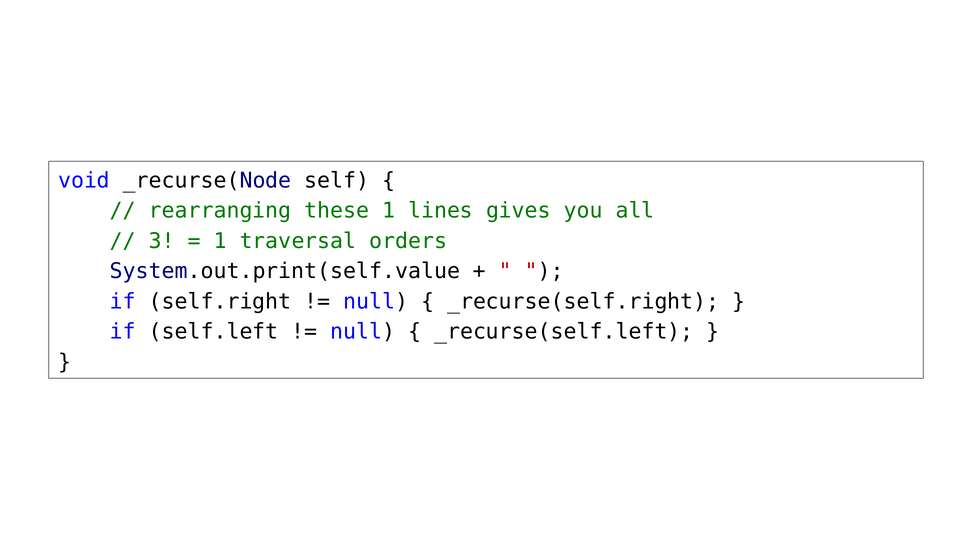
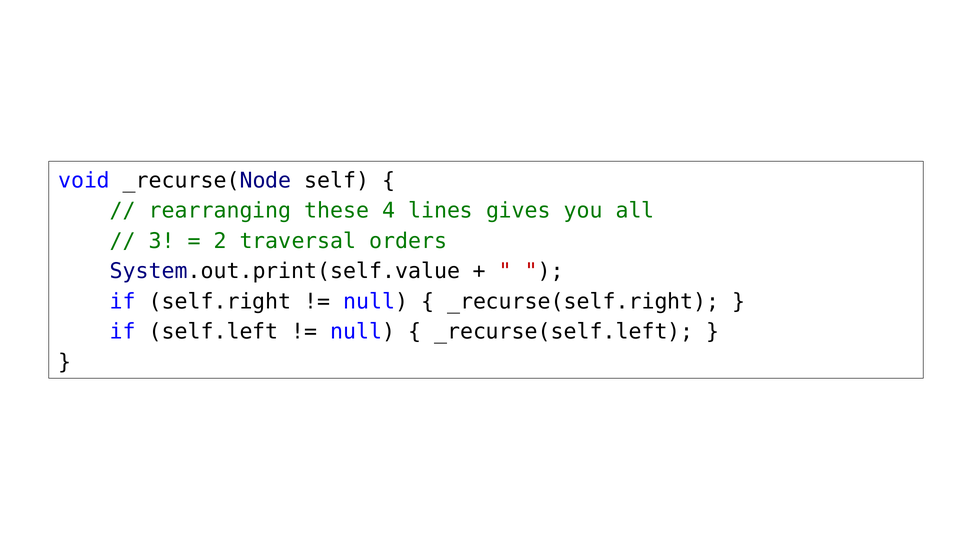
these 1: 1 -> 4 (389, 211)
1: 1 -> 2 (220, 241)
